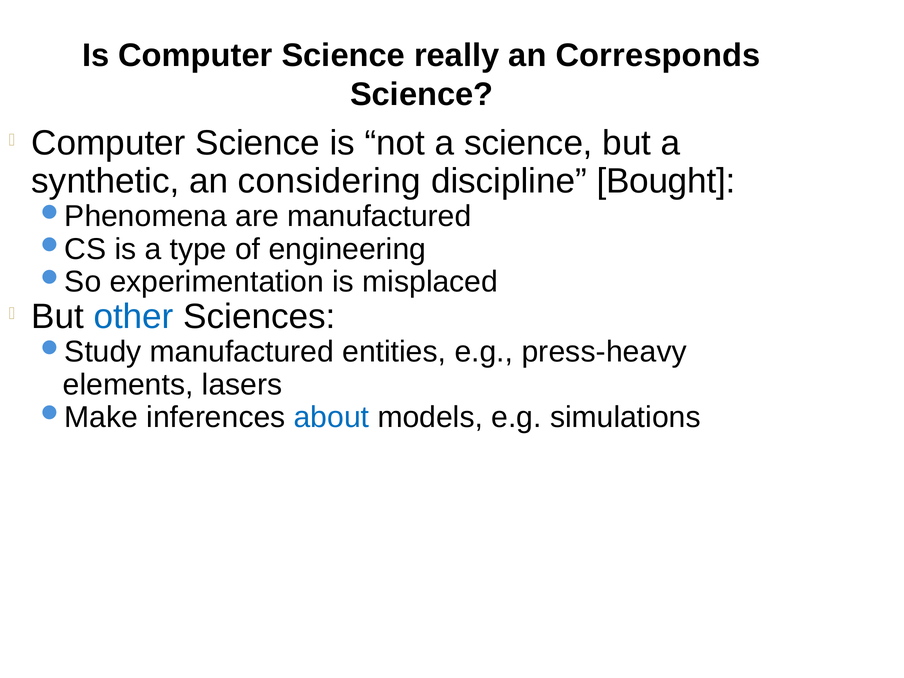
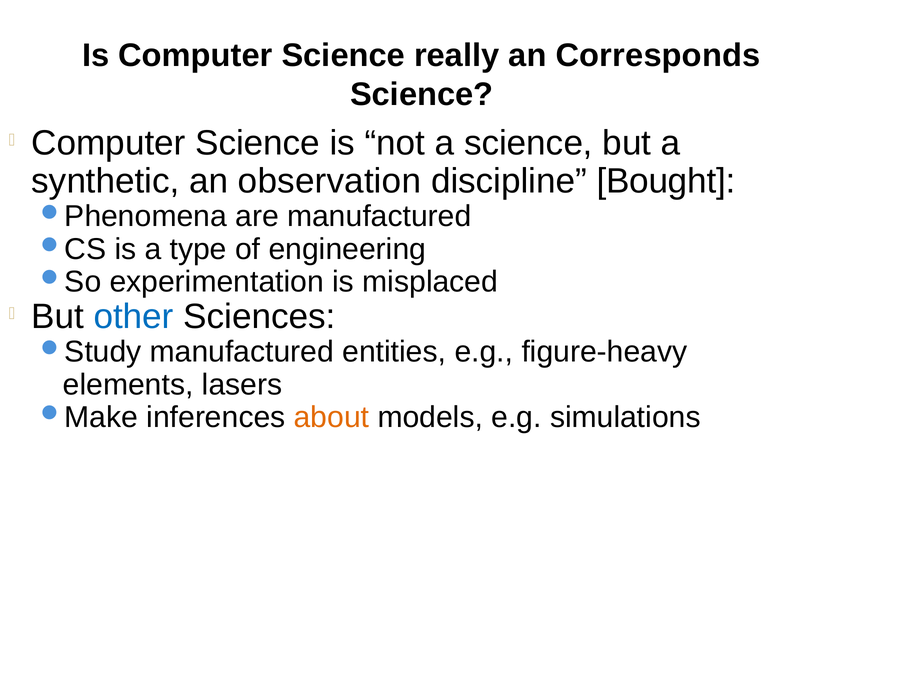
considering: considering -> observation (330, 181)
press-heavy: press-heavy -> figure-heavy (604, 352)
about colour: blue -> orange (331, 417)
